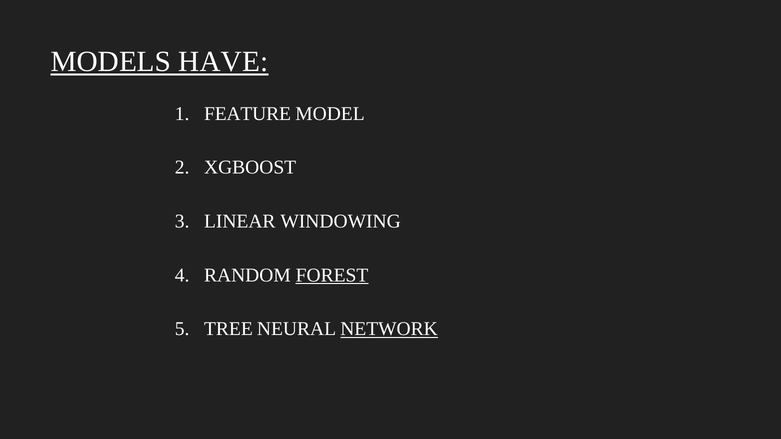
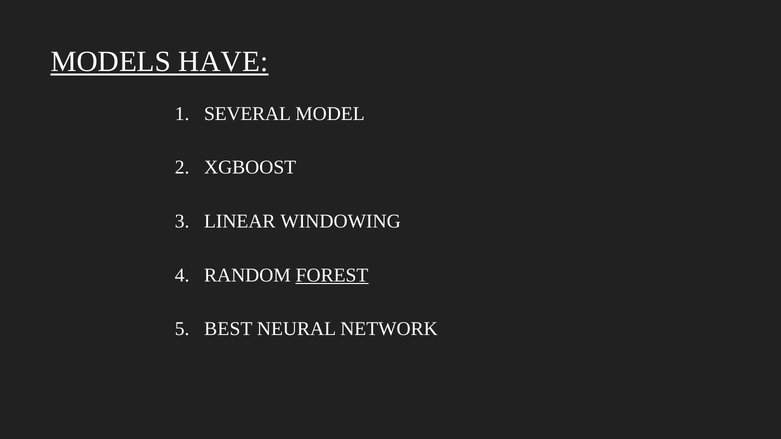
FEATURE: FEATURE -> SEVERAL (248, 114)
TREE: TREE -> BEST (228, 329)
NETWORK underline: present -> none (389, 329)
